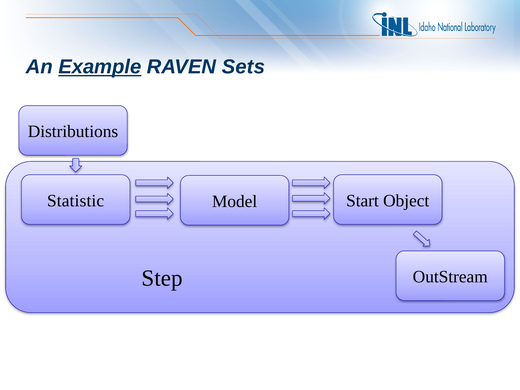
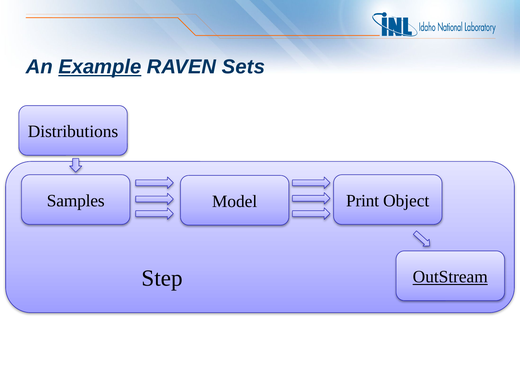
Statistic: Statistic -> Samples (76, 201)
Start: Start -> Print (363, 201)
OutStream underline: none -> present (450, 277)
